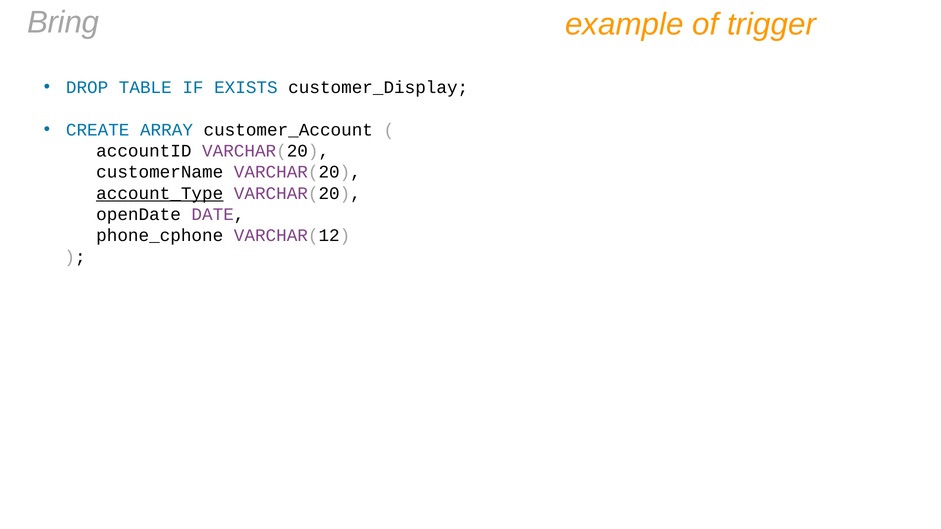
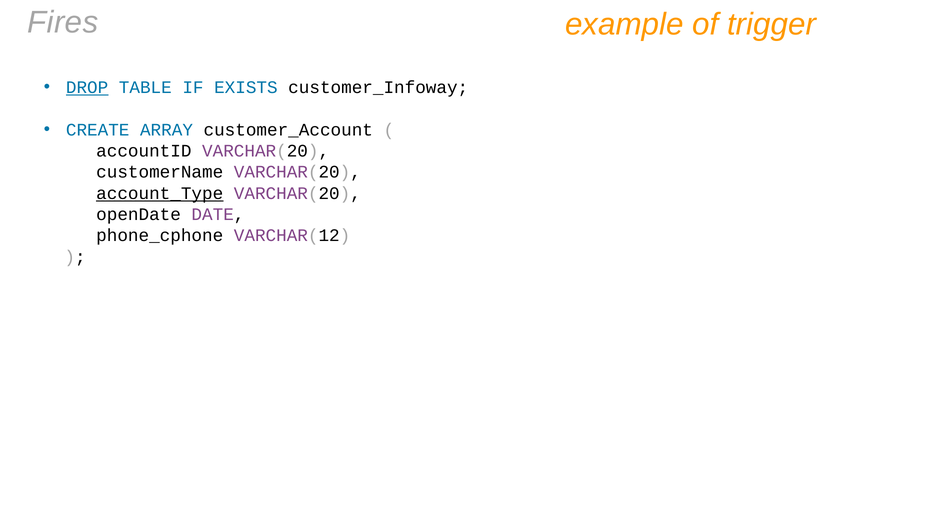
Bring: Bring -> Fires (63, 22)
DROP underline: none -> present (87, 88)
customer_Display: customer_Display -> customer_Infoway (378, 88)
